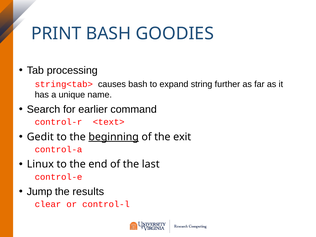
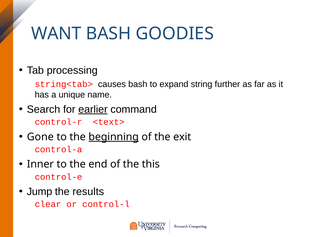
PRINT: PRINT -> WANT (56, 34)
earlier underline: none -> present (93, 109)
Gedit: Gedit -> Gone (40, 137)
Linux: Linux -> Inner (40, 164)
last: last -> this (151, 164)
